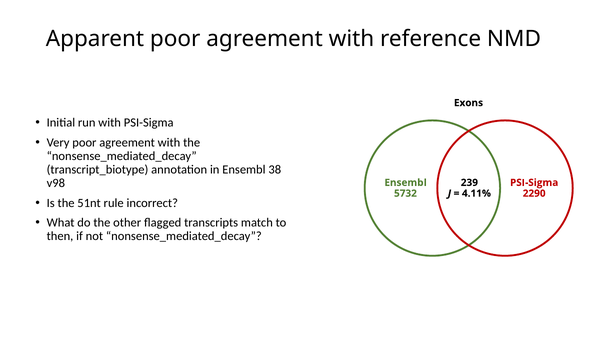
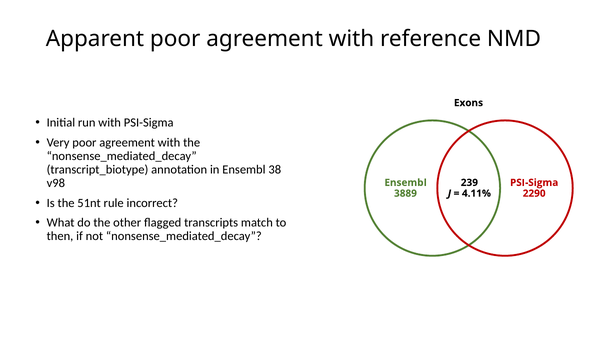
5732: 5732 -> 3889 (405, 193)
